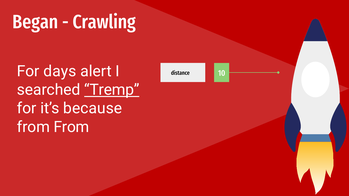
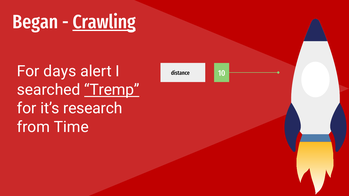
Crawling underline: none -> present (104, 22)
because: because -> research (93, 109)
from From: From -> Time (71, 127)
